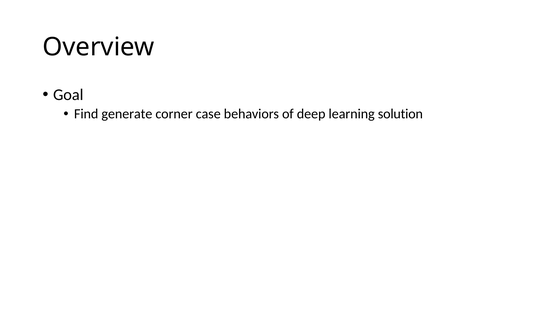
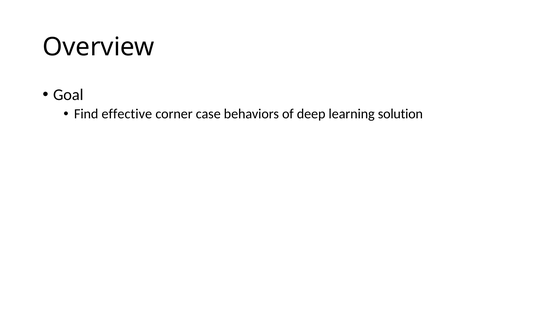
generate: generate -> effective (127, 114)
